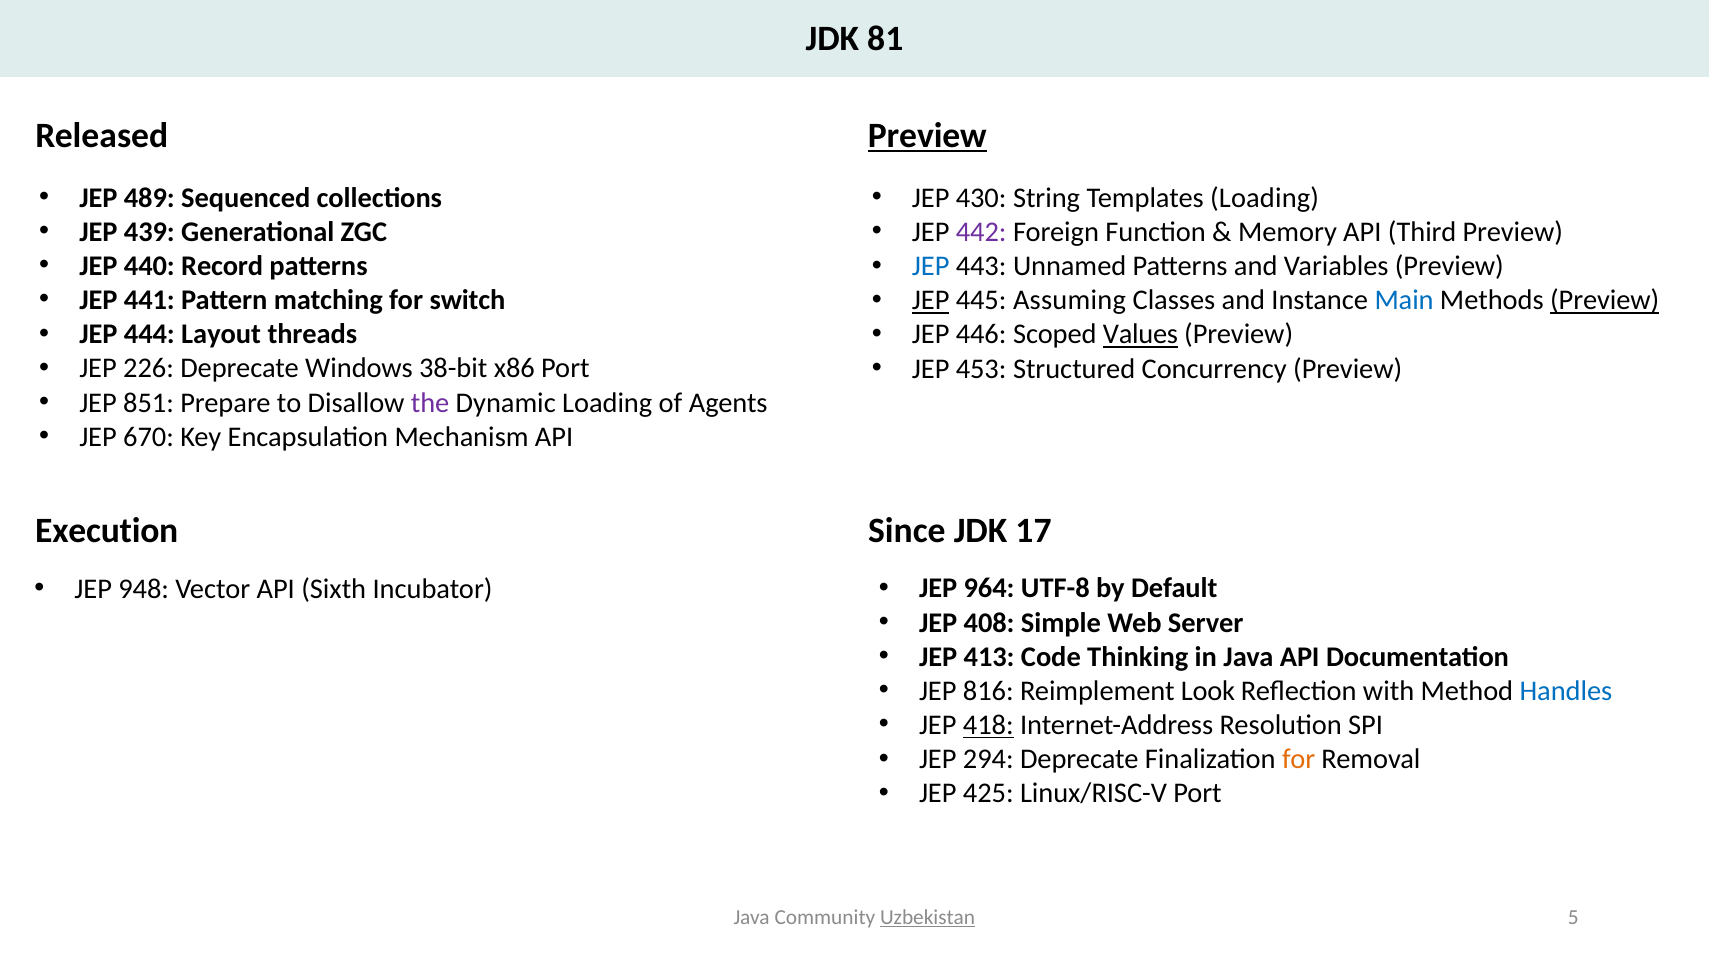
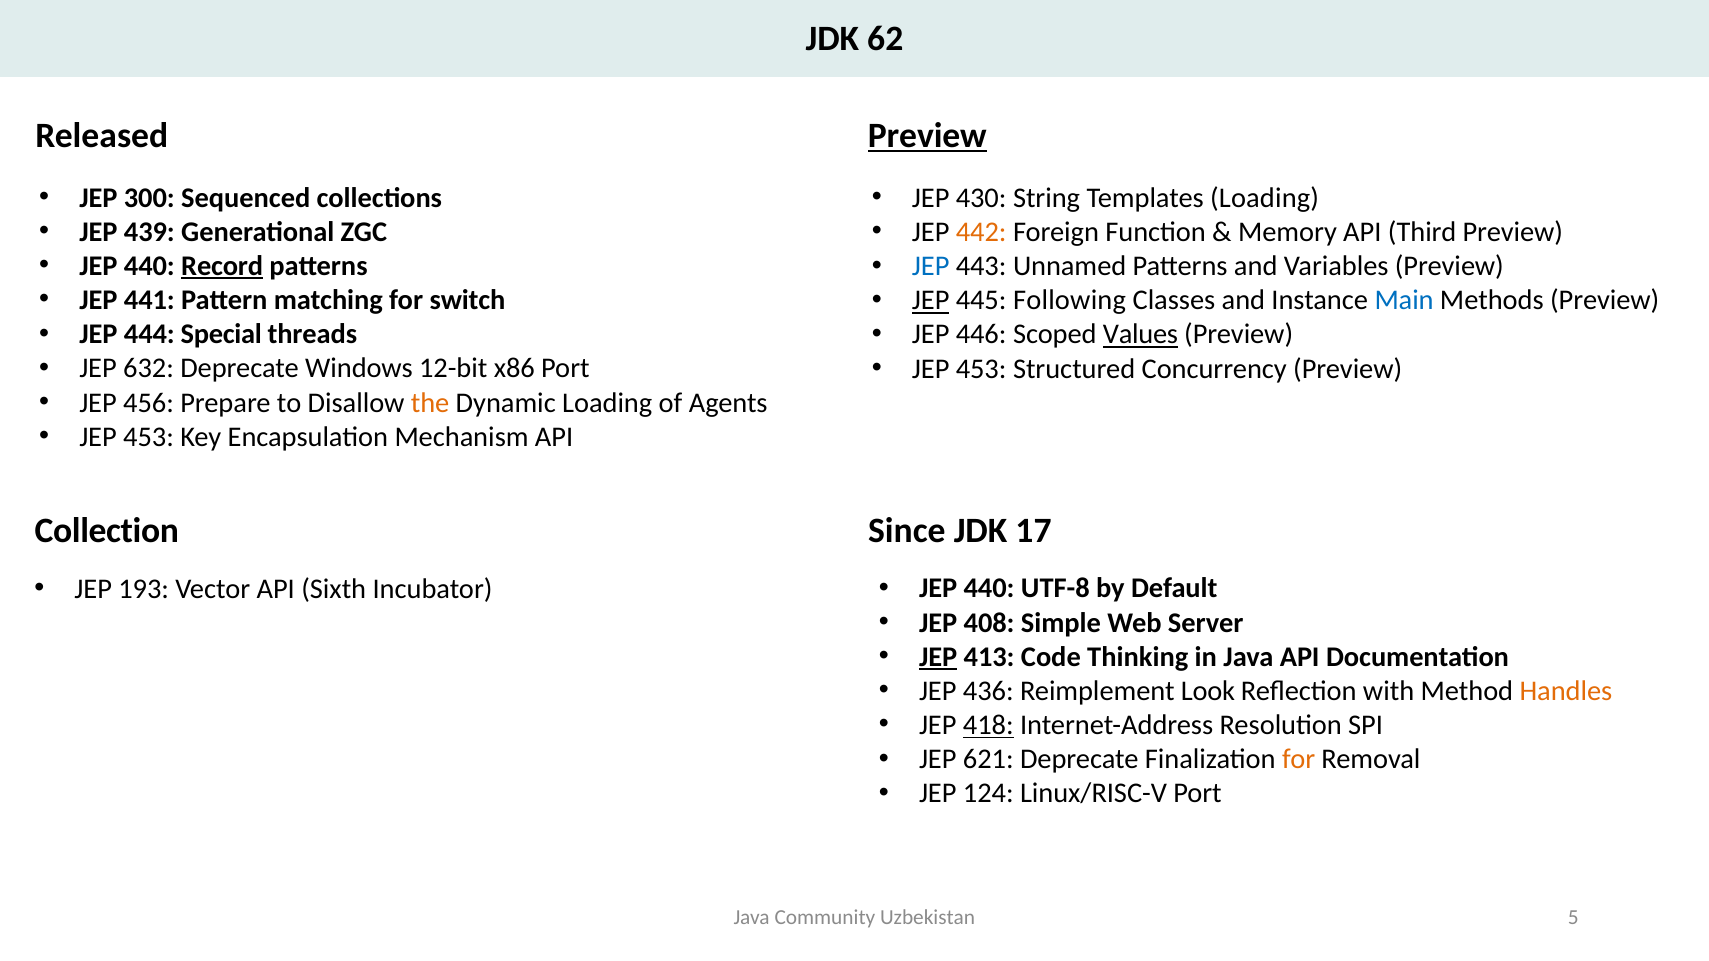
81: 81 -> 62 (885, 38)
489: 489 -> 300 (149, 198)
442 colour: purple -> orange (981, 232)
Record underline: none -> present (222, 266)
Assuming: Assuming -> Following (1070, 301)
Preview underline: present -> none (1605, 301)
Layout: Layout -> Special (221, 334)
226: 226 -> 632 (149, 369)
38-bit: 38-bit -> 12-bit (453, 369)
851: 851 -> 456 (149, 403)
the colour: purple -> orange (430, 403)
670: 670 -> 453 (149, 437)
Execution: Execution -> Collection (107, 531)
948: 948 -> 193 (144, 589)
964: 964 -> 440 (989, 589)
JEP underline: none -> present (938, 657)
816: 816 -> 436 (988, 691)
Handles colour: blue -> orange (1566, 691)
294: 294 -> 621 (988, 760)
425: 425 -> 124 (988, 794)
Uzbekistan underline: present -> none (928, 918)
